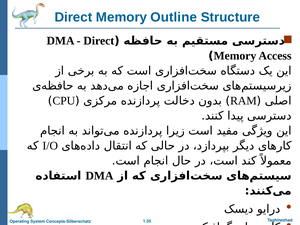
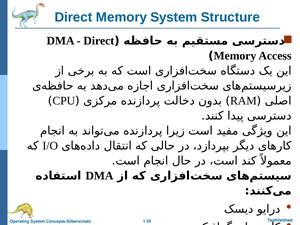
Memory Outline: Outline -> System (174, 17)
